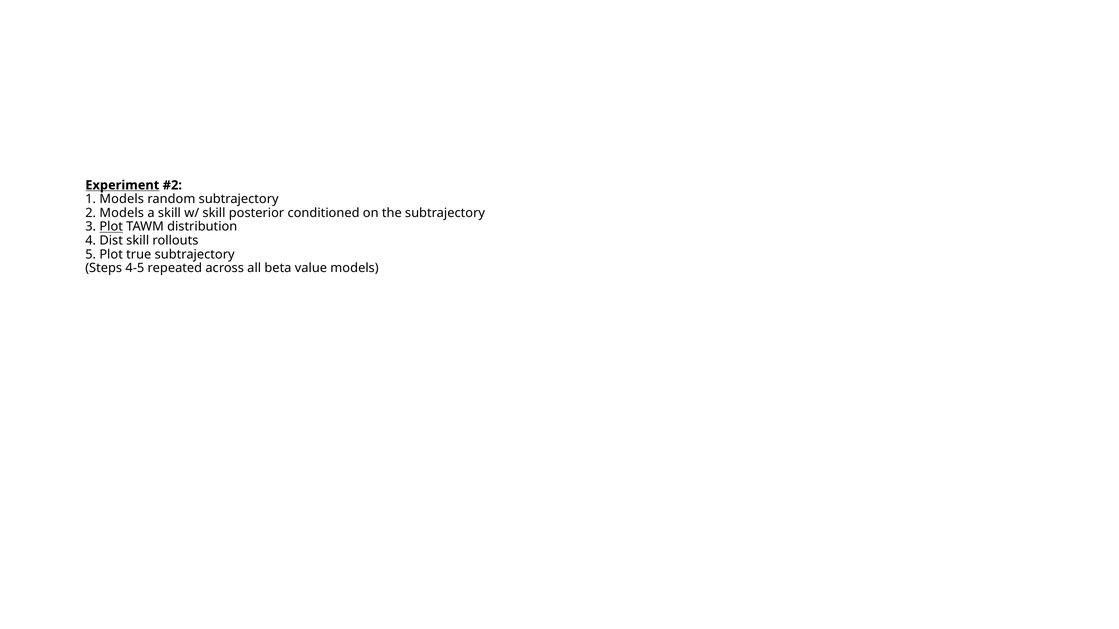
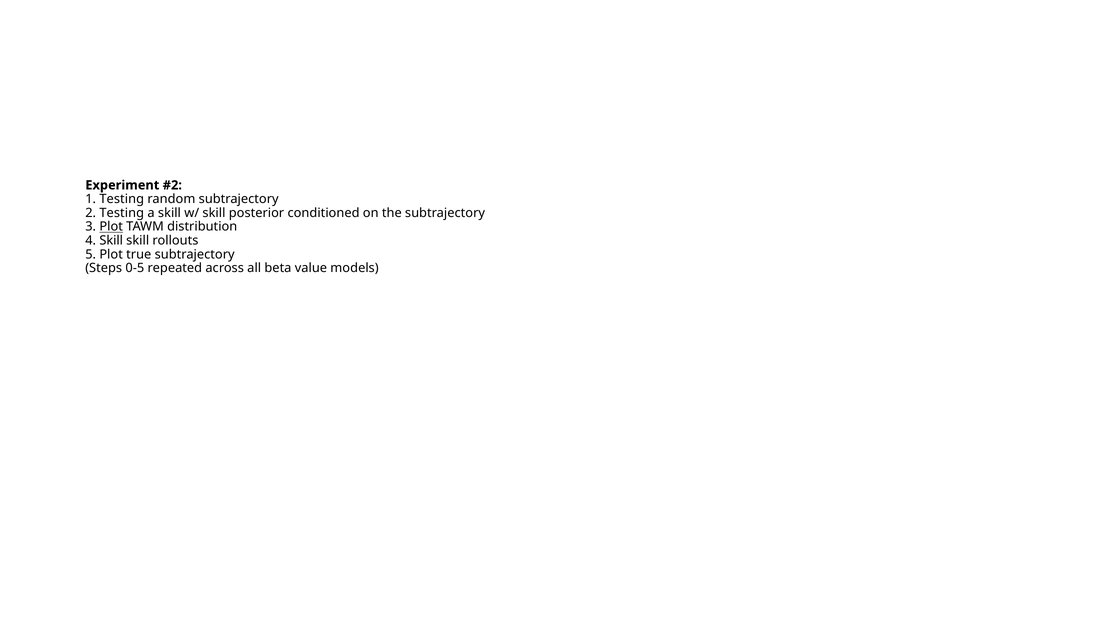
Experiment underline: present -> none (122, 185)
1 Models: Models -> Testing (122, 199)
2 Models: Models -> Testing (122, 213)
4 Dist: Dist -> Skill (111, 241)
4-5: 4-5 -> 0-5 (135, 268)
